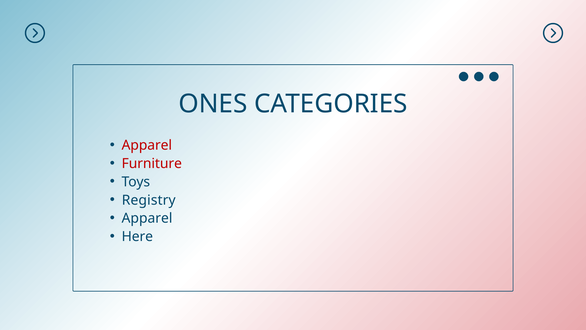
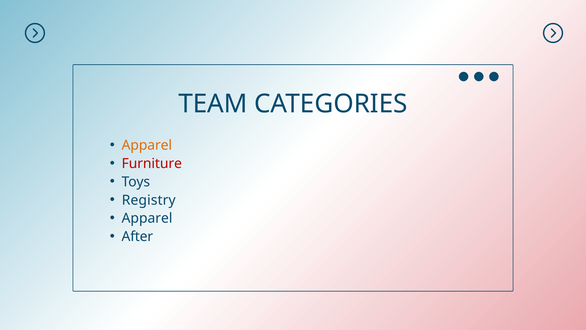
ONES: ONES -> TEAM (213, 104)
Apparel colour: red -> orange (147, 145)
Here: Here -> After (137, 236)
